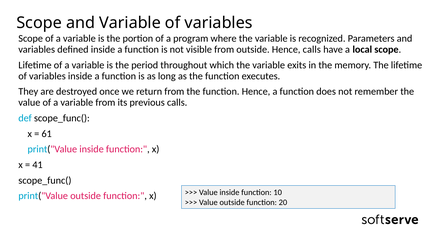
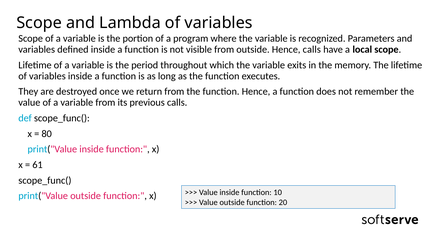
and Variable: Variable -> Lambda (130, 23)
61: 61 -> 80 (47, 134)
41: 41 -> 61 (38, 165)
